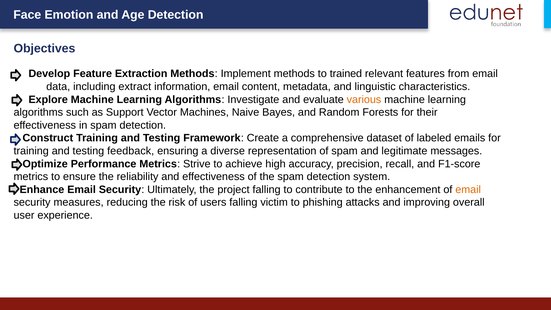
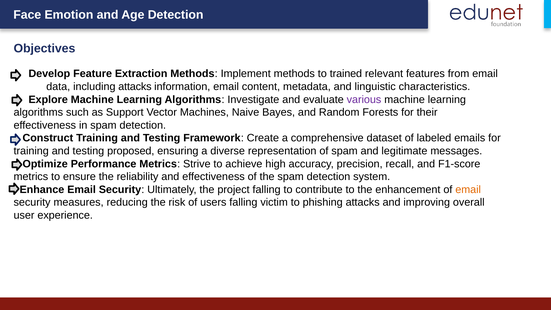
including extract: extract -> attacks (135, 87)
various colour: orange -> purple (364, 100)
feedback: feedback -> proposed (131, 151)
